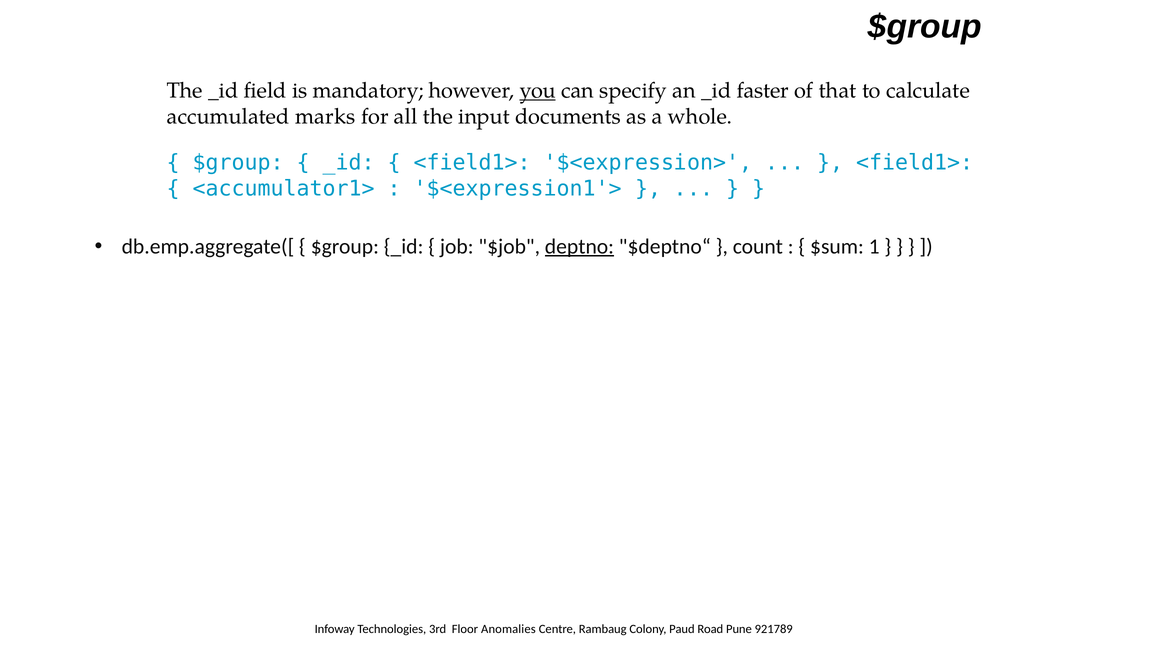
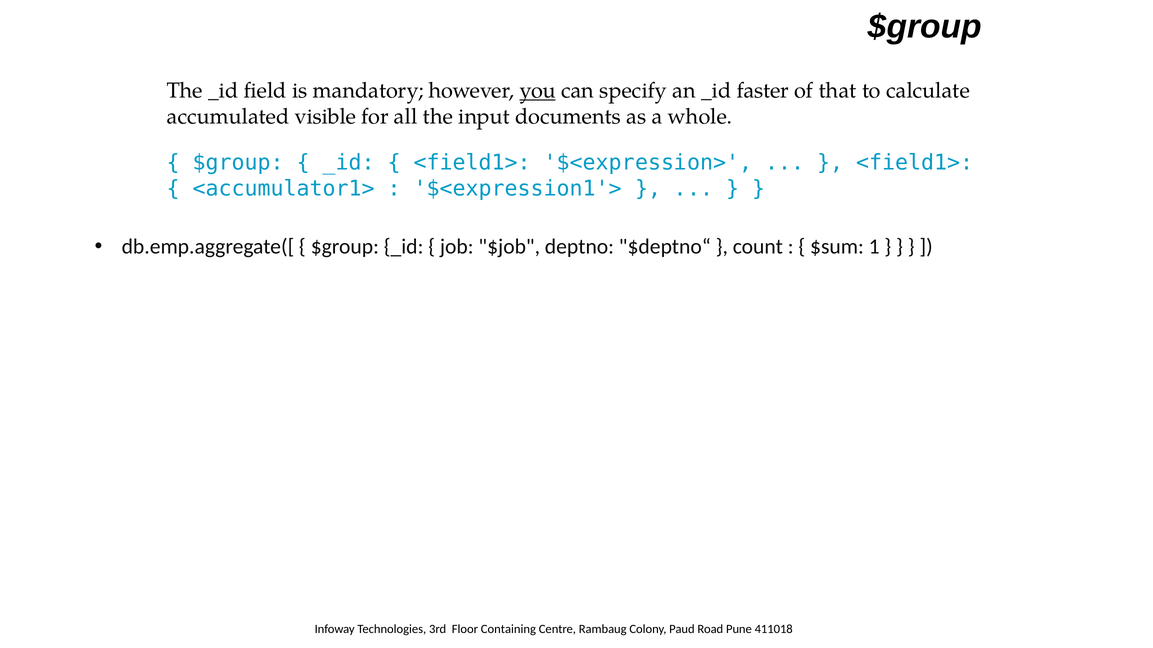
marks: marks -> visible (326, 117)
deptno underline: present -> none (579, 247)
Anomalies: Anomalies -> Containing (508, 630)
921789: 921789 -> 411018 (774, 630)
